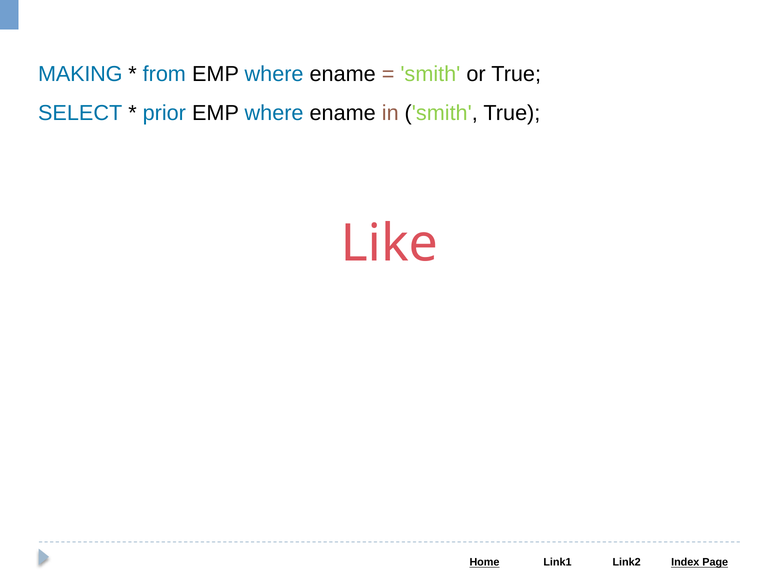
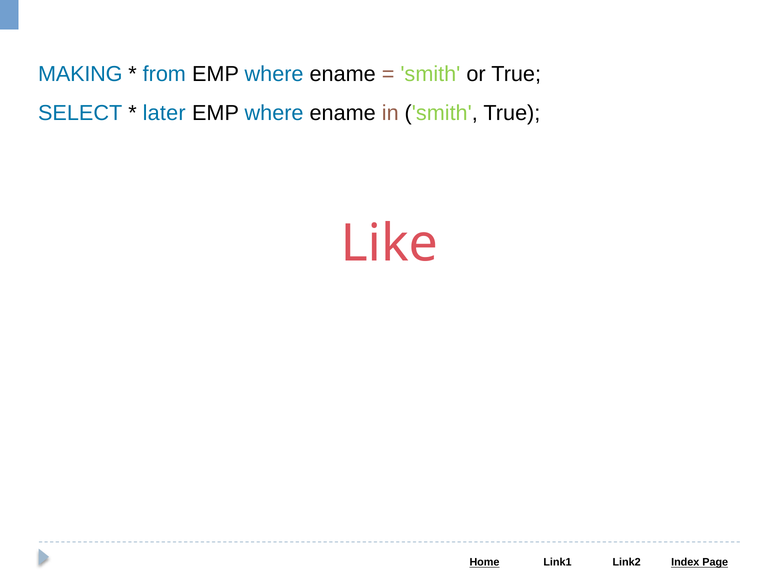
prior: prior -> later (164, 113)
